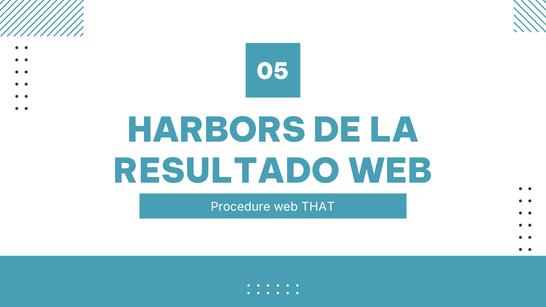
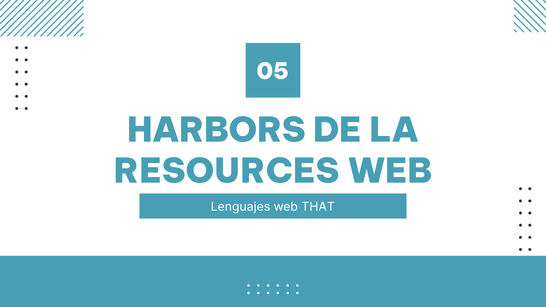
RESULTADO: RESULTADO -> RESOURCES (227, 171)
Procedure: Procedure -> Lenguajes (240, 207)
